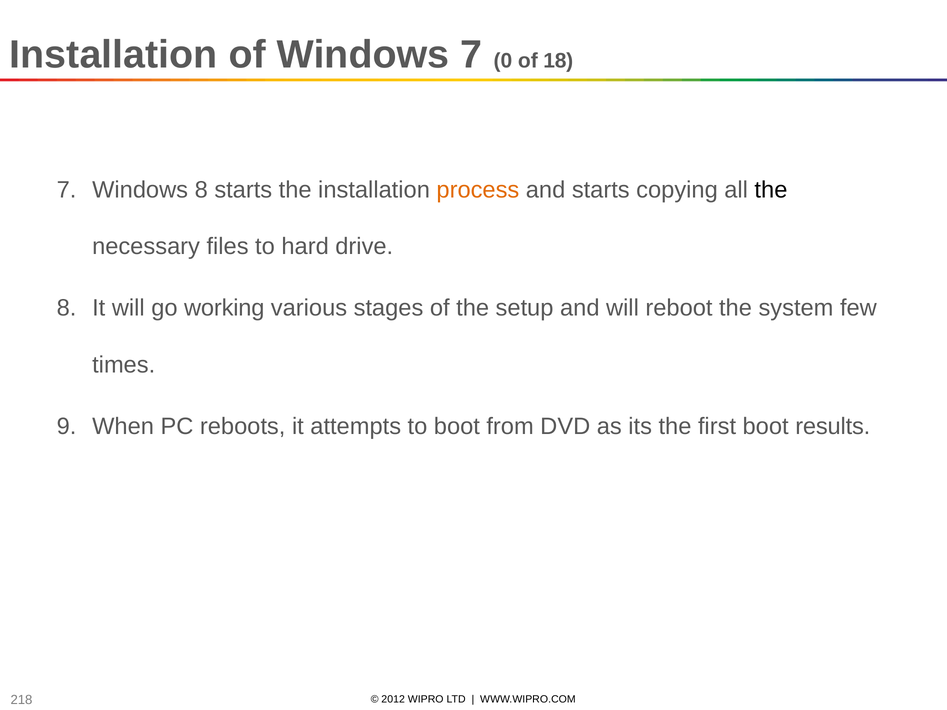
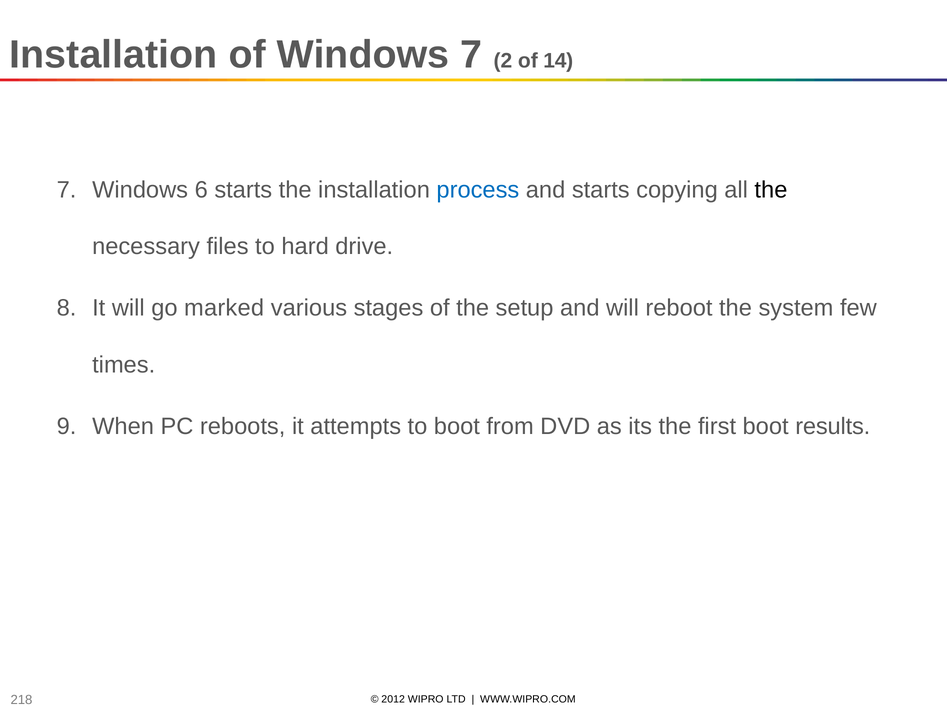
0: 0 -> 2 (503, 61)
18: 18 -> 14 (558, 61)
Windows 8: 8 -> 6 (201, 190)
process colour: orange -> blue (478, 190)
working: working -> marked (224, 308)
